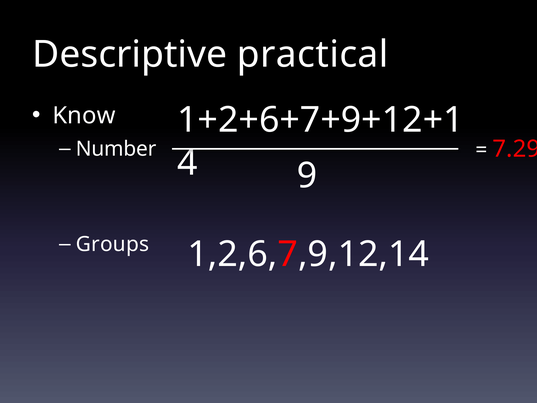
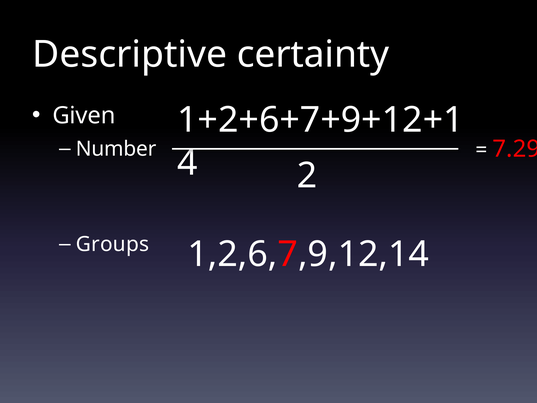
practical: practical -> certainty (313, 55)
Know: Know -> Given (84, 116)
9: 9 -> 2 (307, 175)
